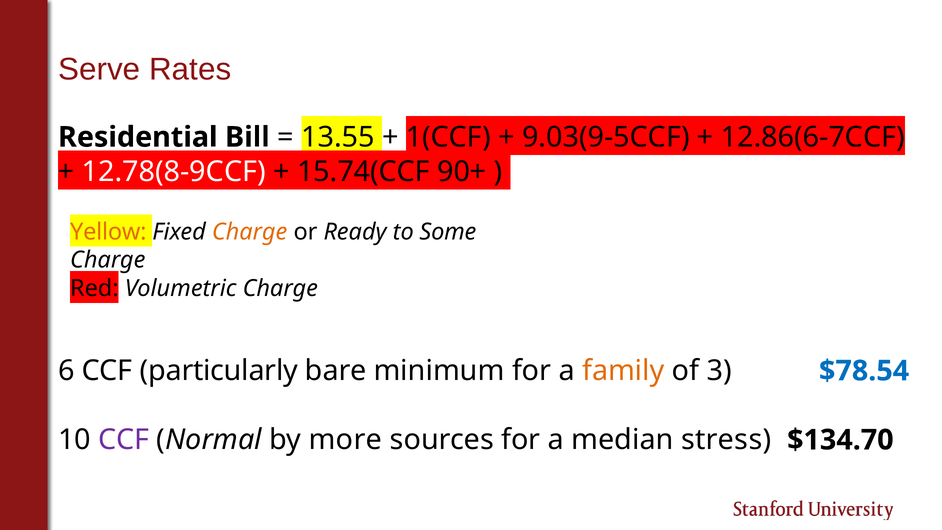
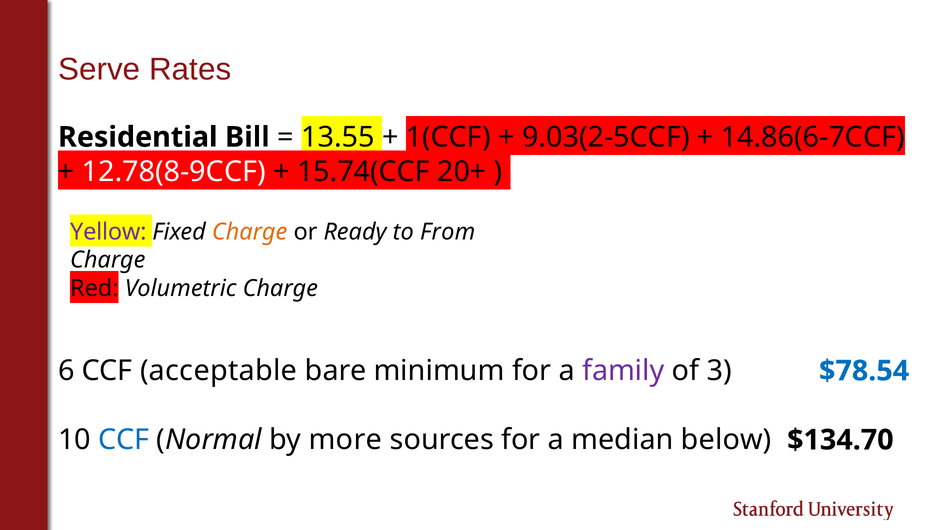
9.03(9-5CCF: 9.03(9-5CCF -> 9.03(2-5CCF (606, 137)
12.86(6-7CCF: 12.86(6-7CCF -> 14.86(6-7CCF (813, 137)
90+: 90+ -> 20+ (462, 172)
Yellow colour: orange -> purple (108, 232)
Some: Some -> From (448, 232)
particularly: particularly -> acceptable (219, 371)
family colour: orange -> purple (623, 371)
CCF colour: purple -> blue (124, 440)
stress: stress -> below (726, 440)
